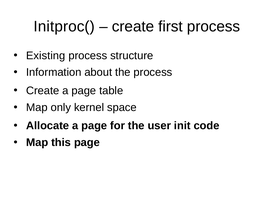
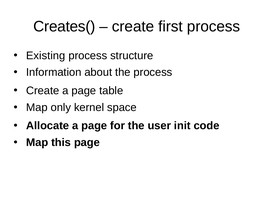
Initproc(: Initproc( -> Creates( (64, 26)
